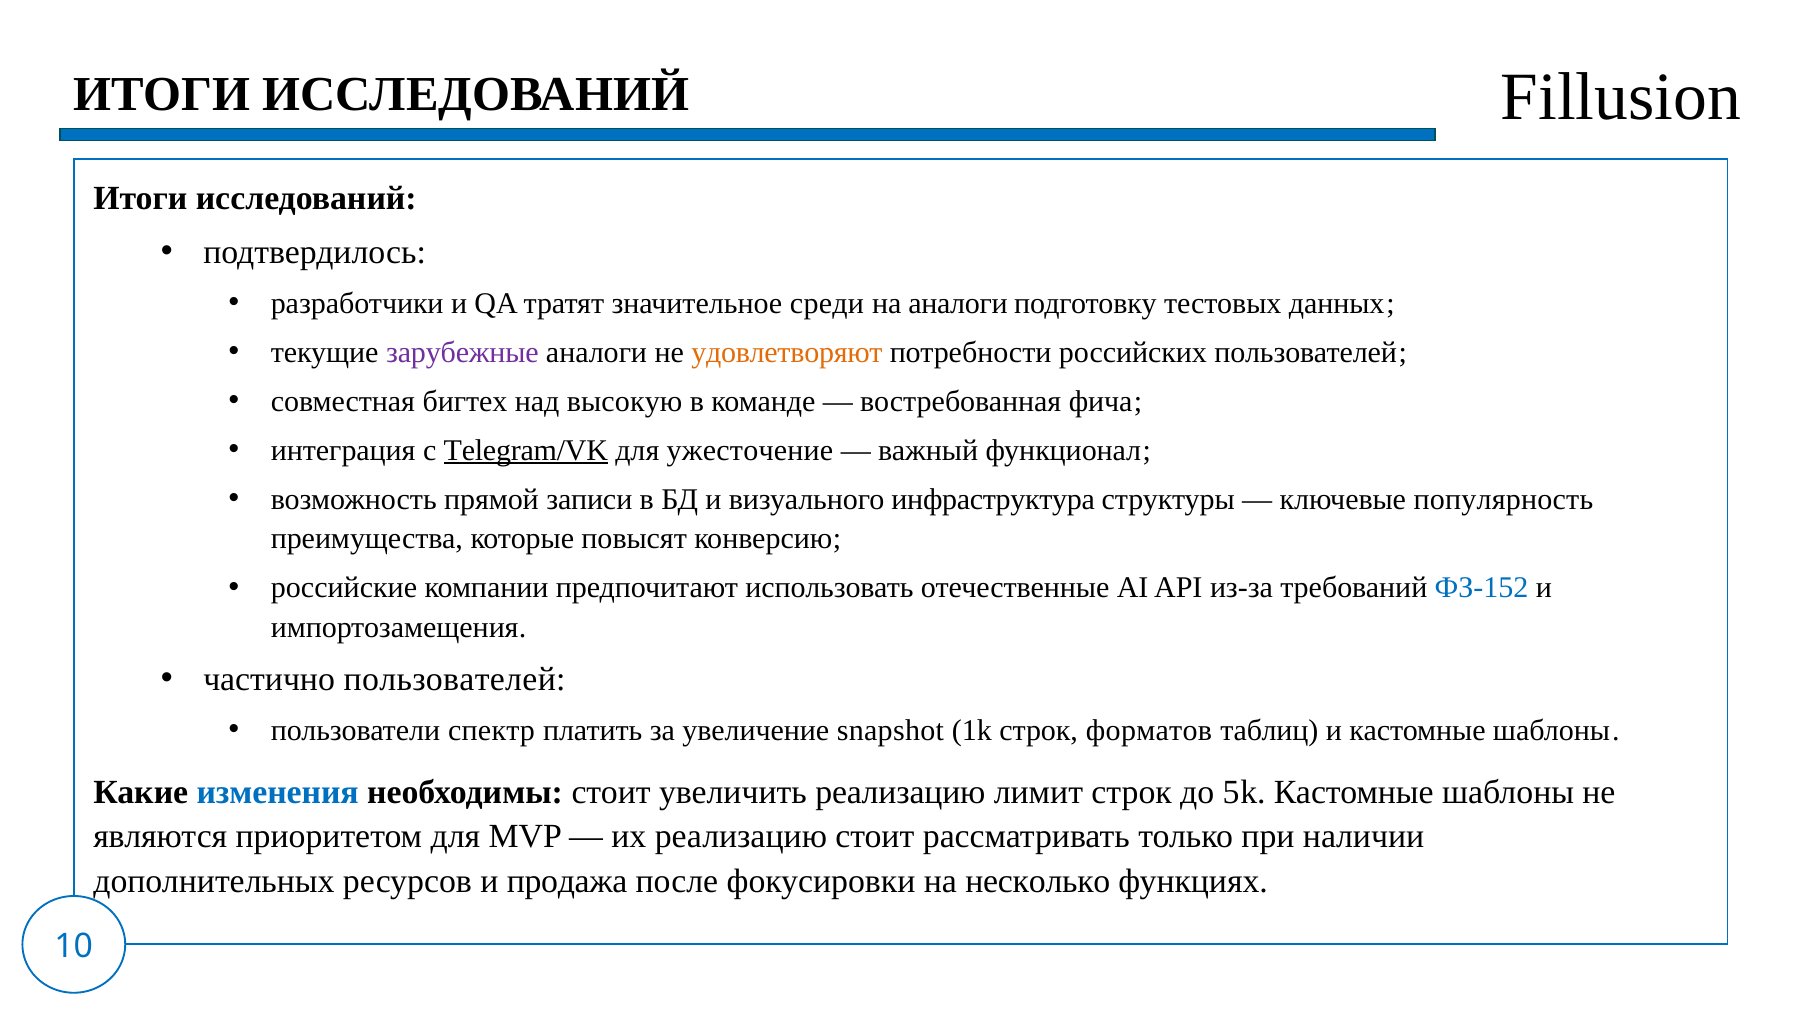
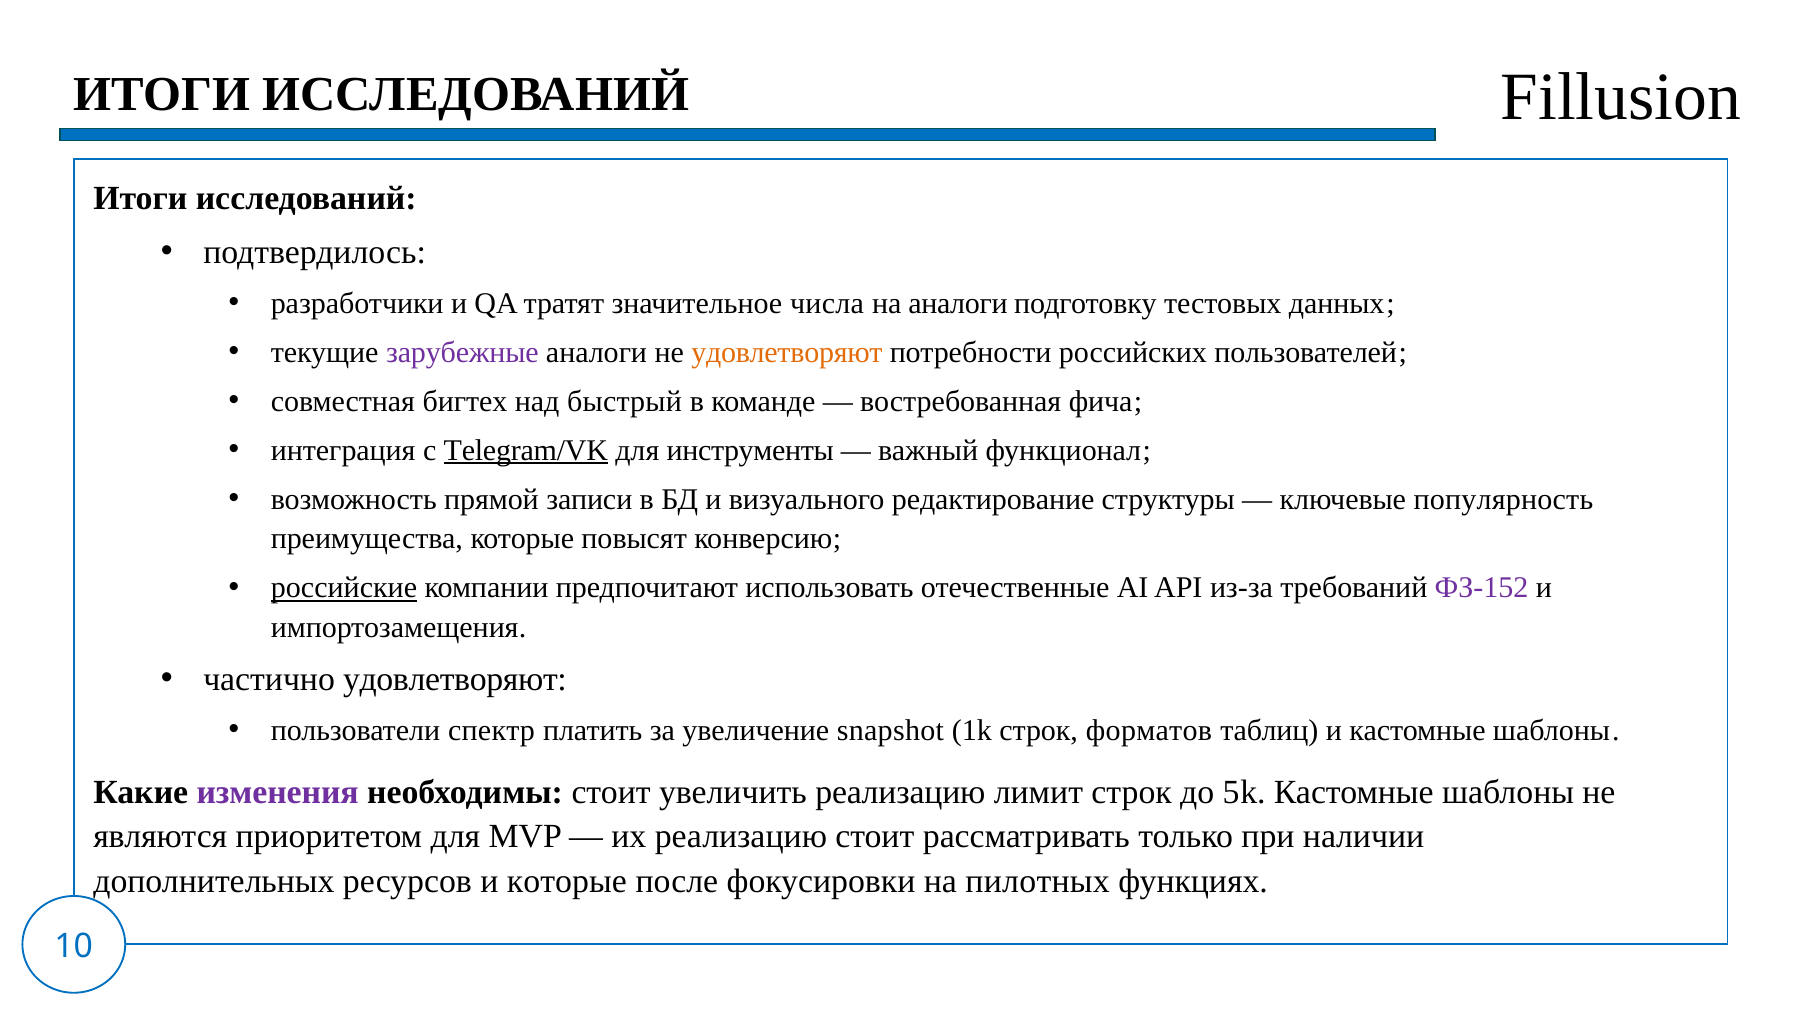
среди: среди -> числа (827, 304)
высокую: высокую -> быстрый (625, 401)
ужесточение: ужесточение -> инструменты (750, 450)
инфраструктура: инфраструктура -> редактирование (993, 499)
российские underline: none -> present (344, 588)
ФЗ-152 colour: blue -> purple (1482, 588)
частично пользователей: пользователей -> удовлетворяют (455, 680)
изменения colour: blue -> purple (278, 792)
и продажа: продажа -> которые (567, 881)
несколько: несколько -> пилотных (1038, 881)
